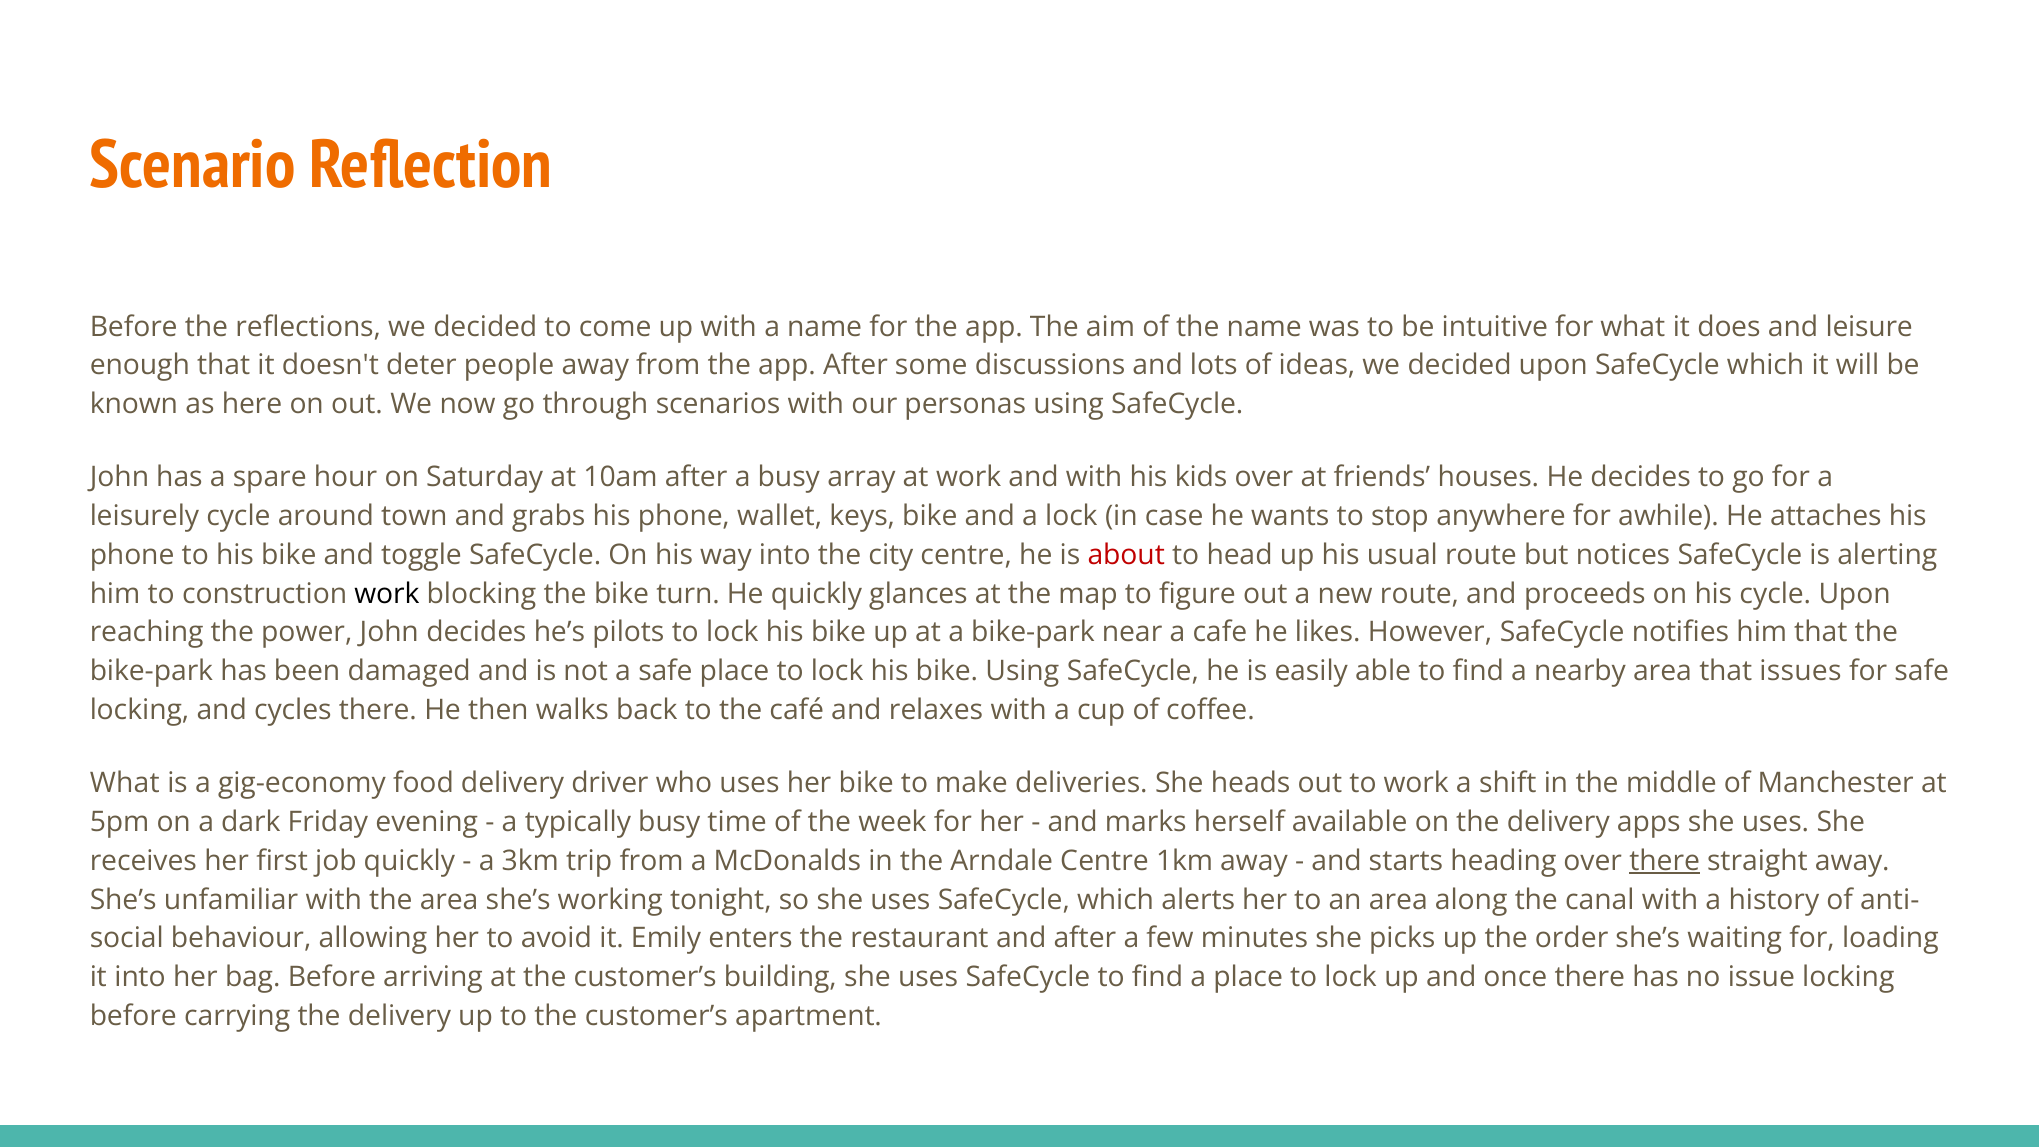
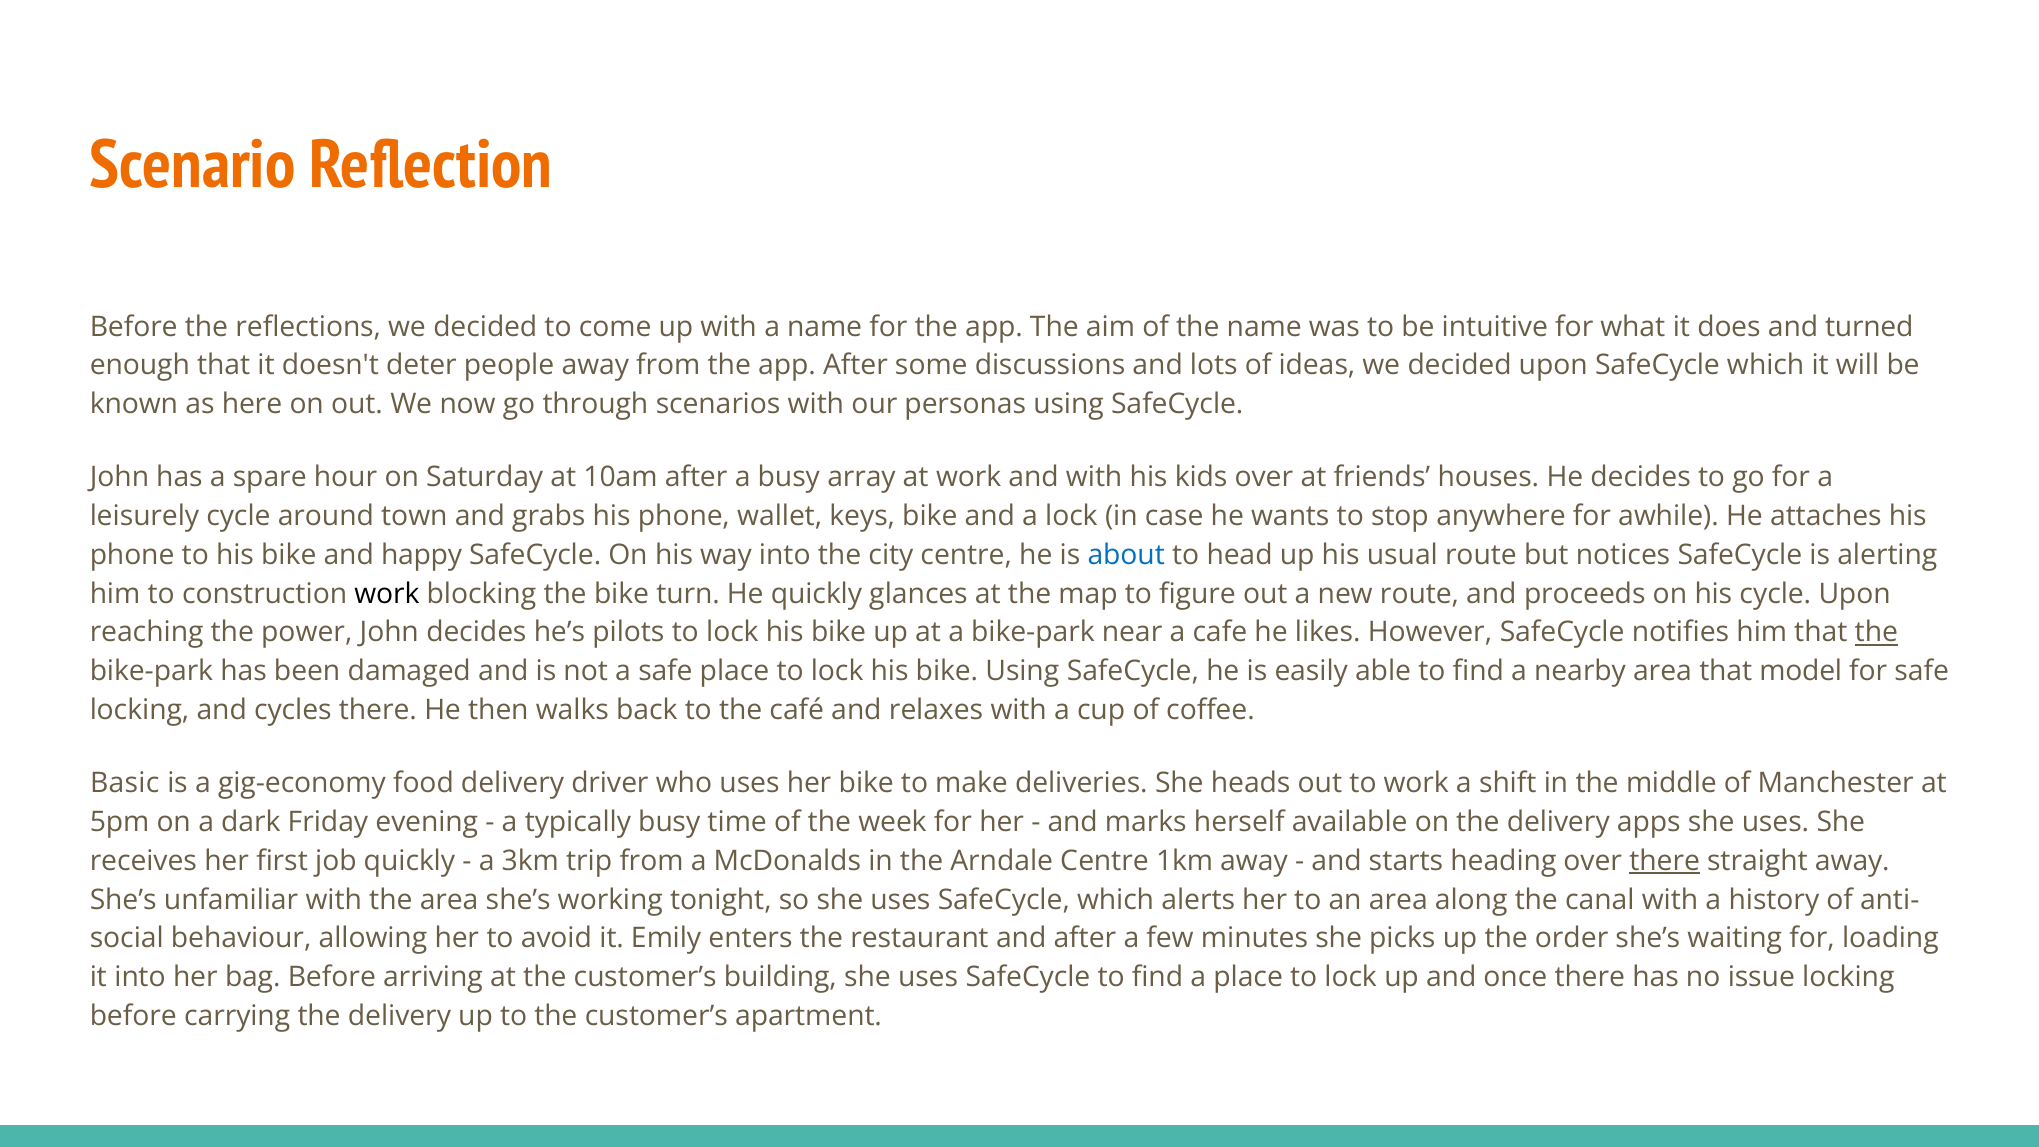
leisure: leisure -> turned (1869, 327)
toggle: toggle -> happy (422, 555)
about colour: red -> blue (1126, 555)
the underline: none -> present (1876, 633)
issues: issues -> model (1801, 671)
What: What -> Basic (125, 783)
